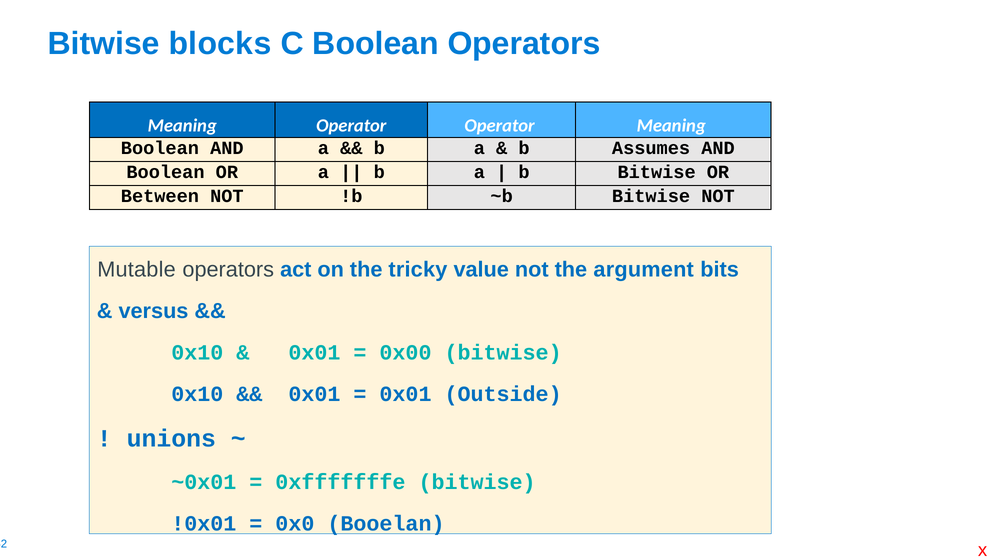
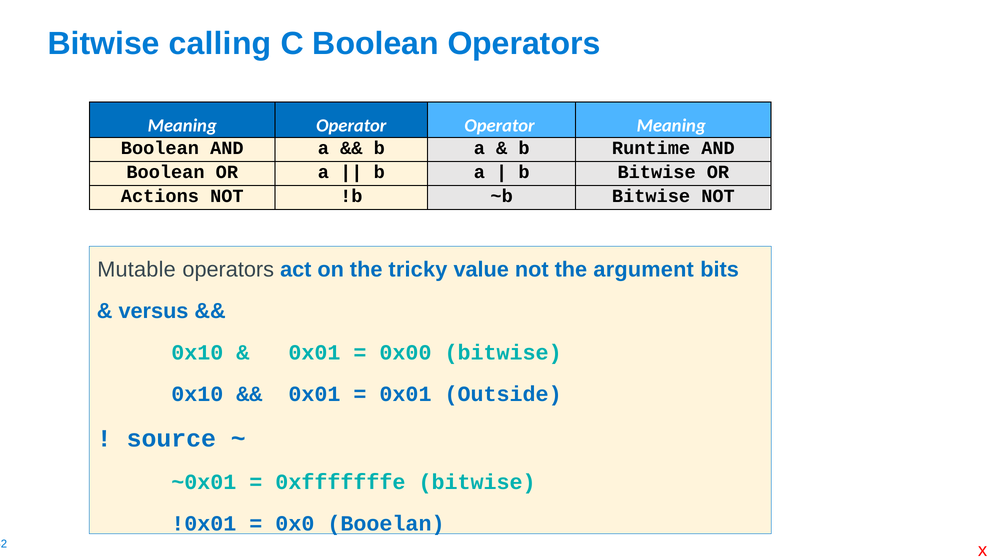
blocks: blocks -> calling (220, 43)
Assumes: Assumes -> Runtime (651, 148)
Between: Between -> Actions (160, 196)
unions: unions -> source (171, 439)
